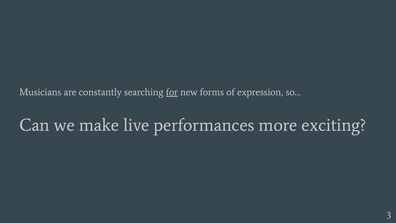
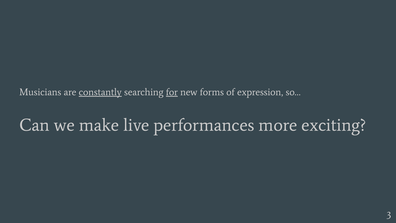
constantly underline: none -> present (100, 92)
